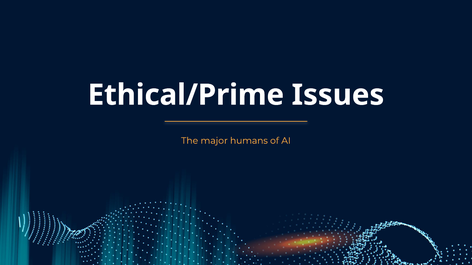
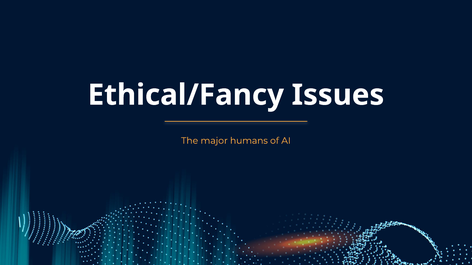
Ethical/Prime: Ethical/Prime -> Ethical/Fancy (186, 95)
